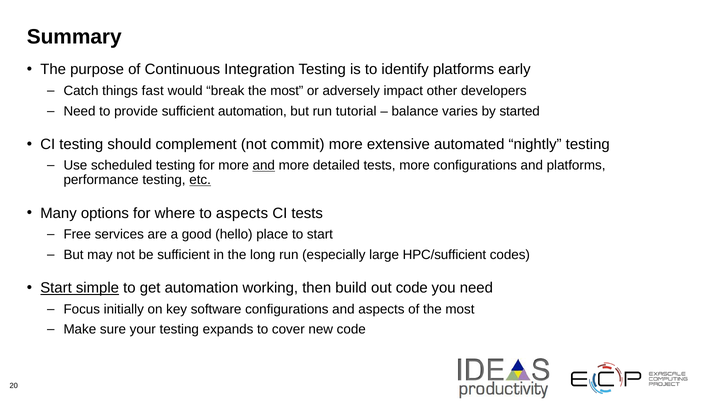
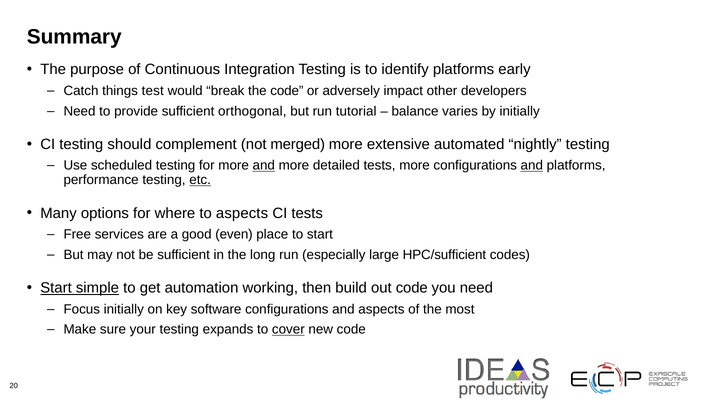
fast: fast -> test (153, 91)
break the most: most -> code (287, 91)
sufficient automation: automation -> orthogonal (252, 111)
by started: started -> initially (520, 111)
commit: commit -> merged (298, 144)
and underline: none -> present (532, 166)
hello: hello -> even (234, 234)
cover underline: none -> present (288, 330)
